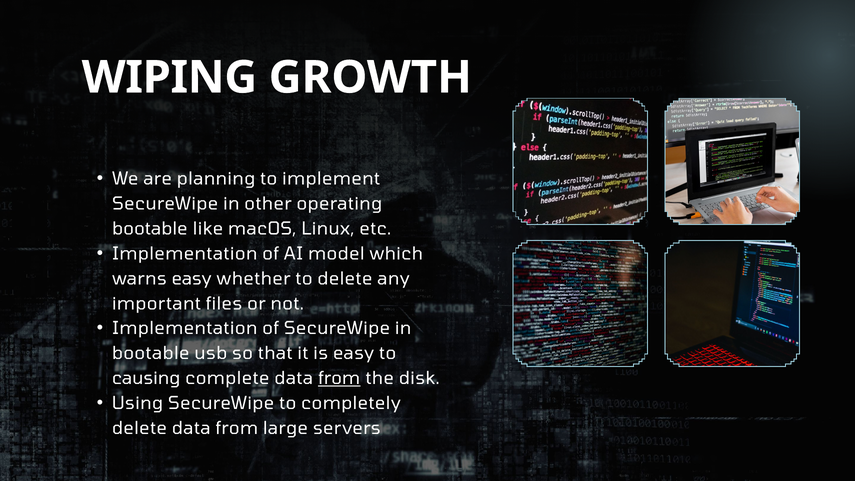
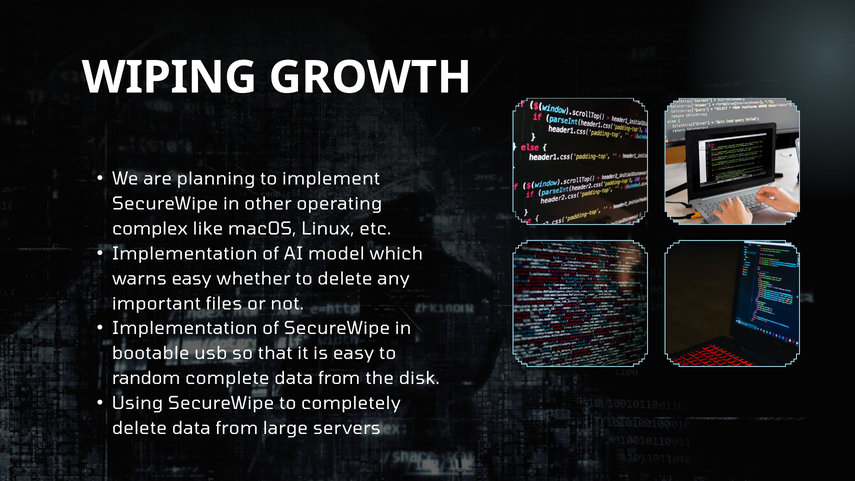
bootable: bootable -> complex (150, 229)
causing: causing -> random (146, 378)
from underline: present -> none (339, 378)
